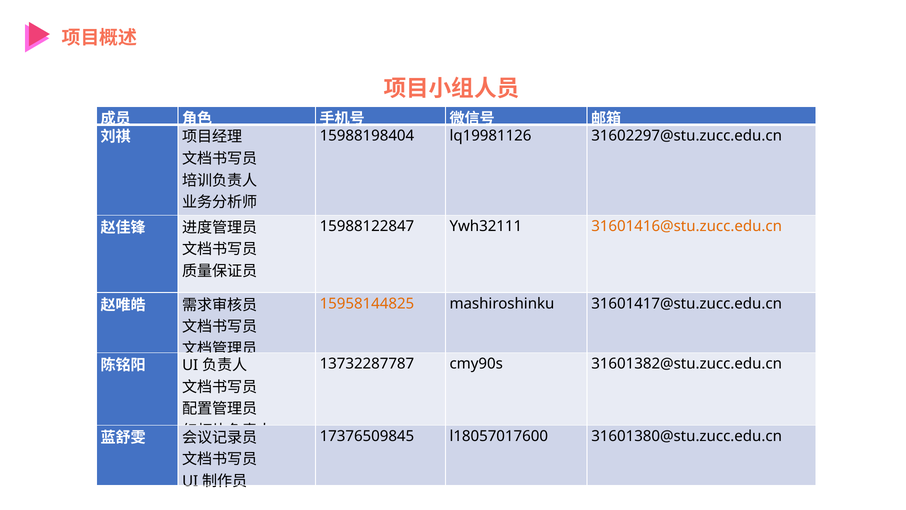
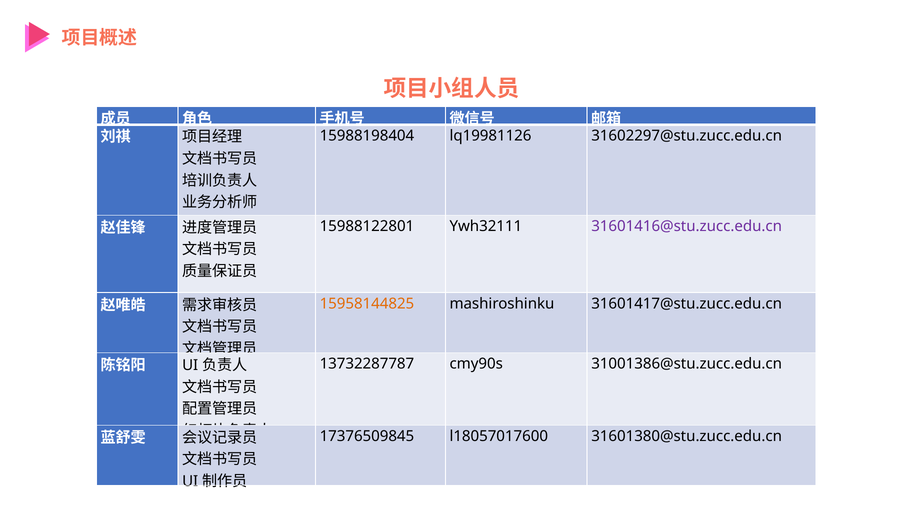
15988122847: 15988122847 -> 15988122801 (367, 226)
31601416@stu.zucc.edu.cn colour: orange -> purple (687, 226)
31601382@stu.zucc.edu.cn: 31601382@stu.zucc.edu.cn -> 31001386@stu.zucc.edu.cn (687, 364)
